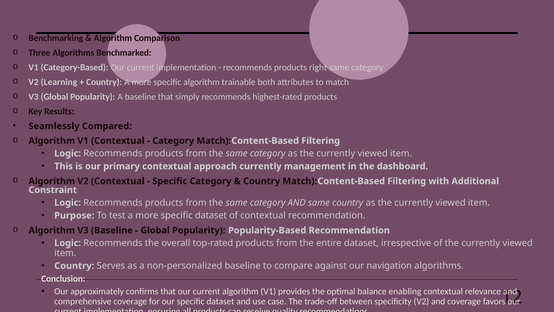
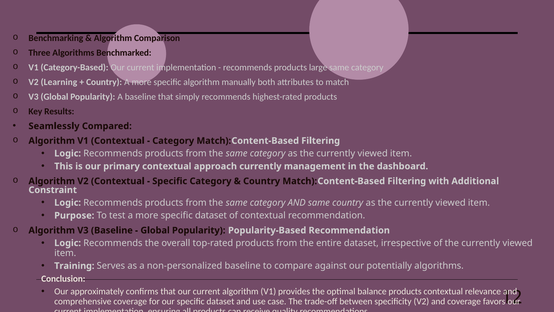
right: right -> large (318, 67)
trainable: trainable -> manually (239, 82)
Country: Country -> Training (74, 266)
navigation: navigation -> potentially (389, 266)
balance enabling: enabling -> products (405, 291)
